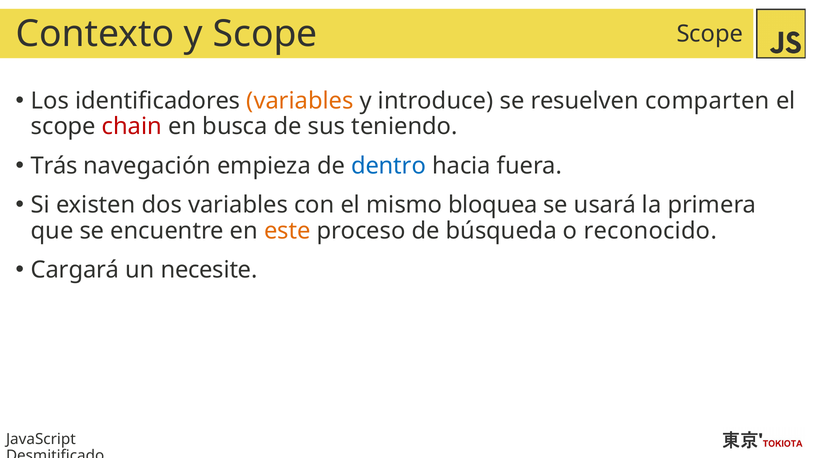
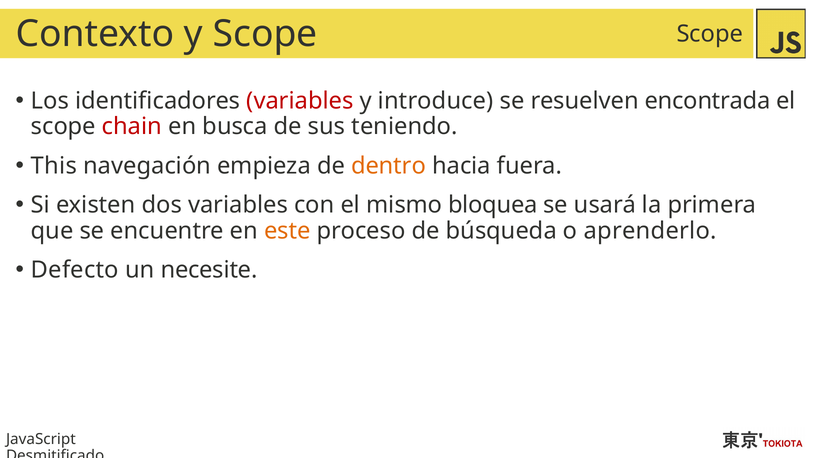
variables colour: orange -> red (300, 101)
comparten: comparten -> encontrada (708, 101)
Trás: Trás -> This (54, 166)
dentro colour: blue -> orange (389, 166)
reconocido: reconocido -> aprenderlo (650, 231)
Cargará: Cargará -> Defecto (75, 270)
